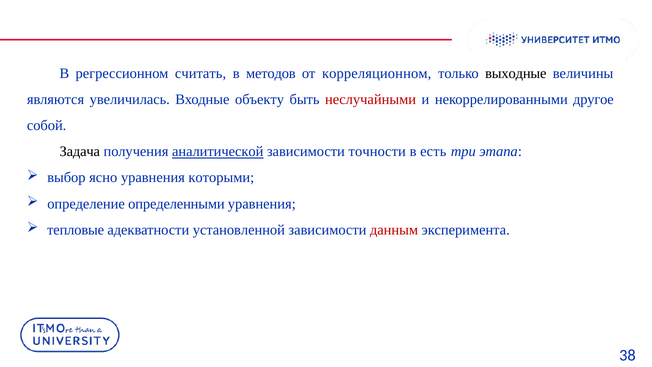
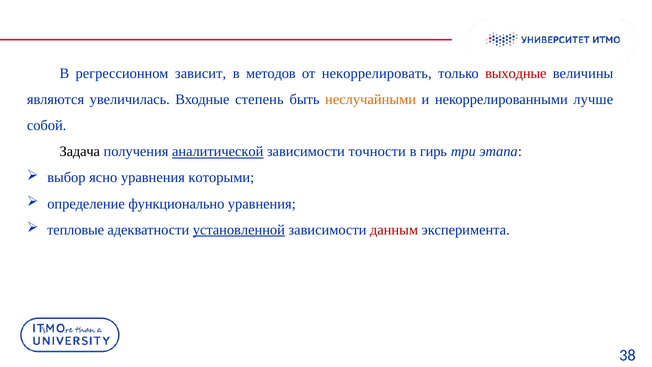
считать: считать -> зависит (201, 73)
корреляционном: корреляционном -> некоррелировать (377, 73)
выходные colour: black -> red (516, 73)
объекту: объекту -> степень (259, 99)
неслучайными colour: red -> orange (371, 99)
другое: другое -> лучше (593, 99)
есть: есть -> гирь (433, 152)
определенными: определенными -> функционально (176, 204)
установленной underline: none -> present (239, 230)
